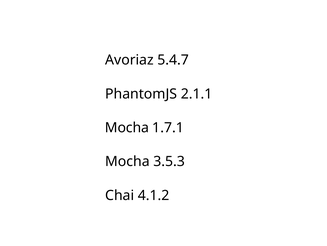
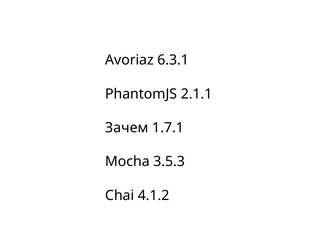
5.4.7: 5.4.7 -> 6.3.1 (173, 60)
Mocha: Mocha -> Зачем (127, 127)
